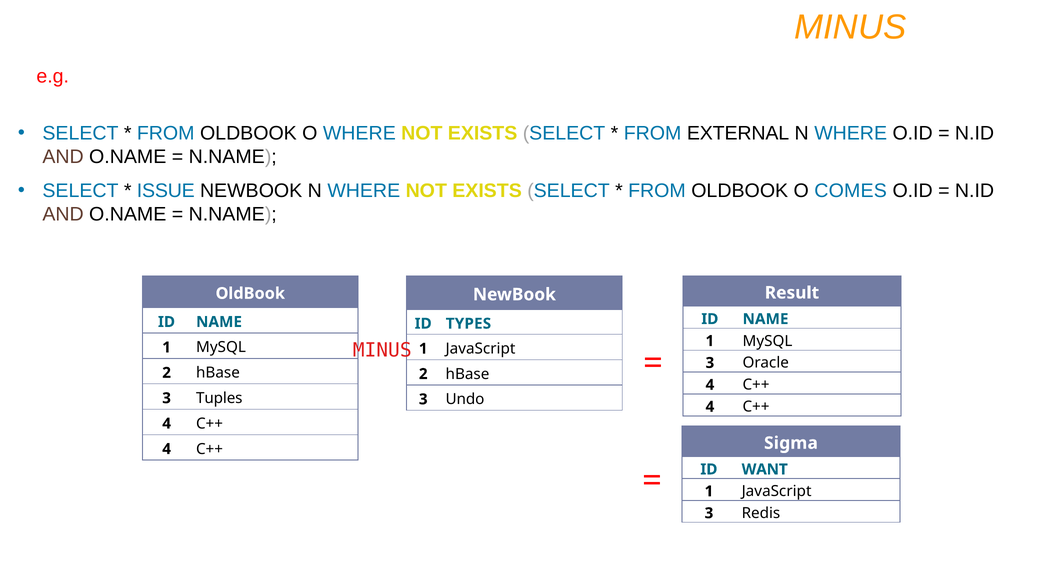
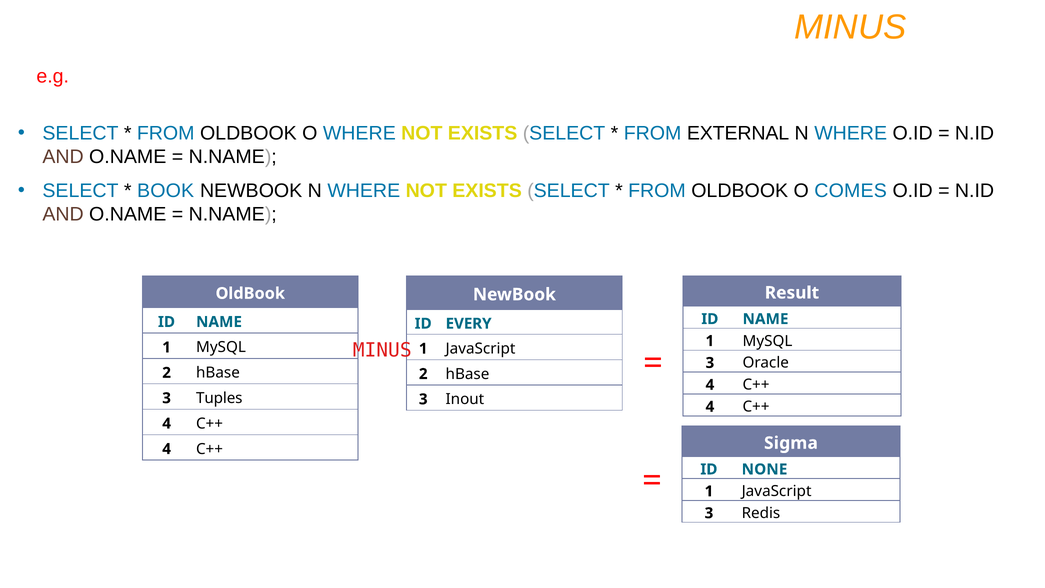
ISSUE: ISSUE -> BOOK (166, 191)
TYPES: TYPES -> EVERY (469, 324)
Undo: Undo -> Inout (465, 399)
WANT: WANT -> NONE (765, 469)
